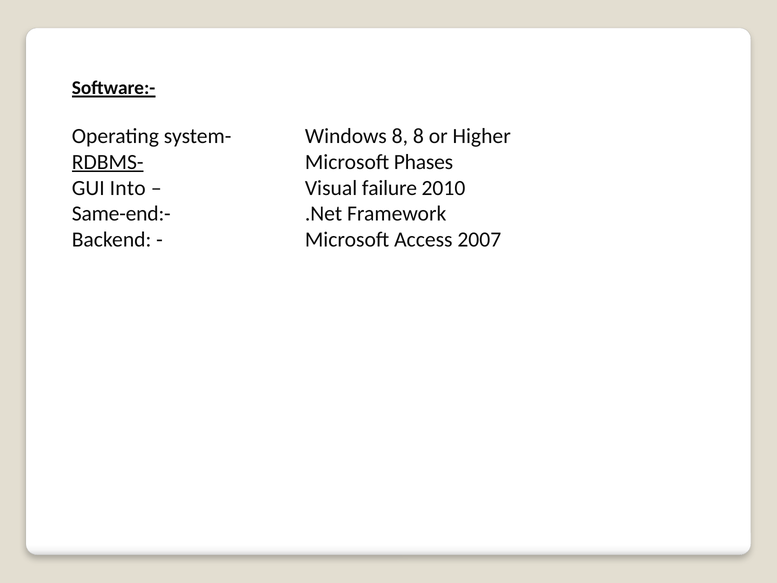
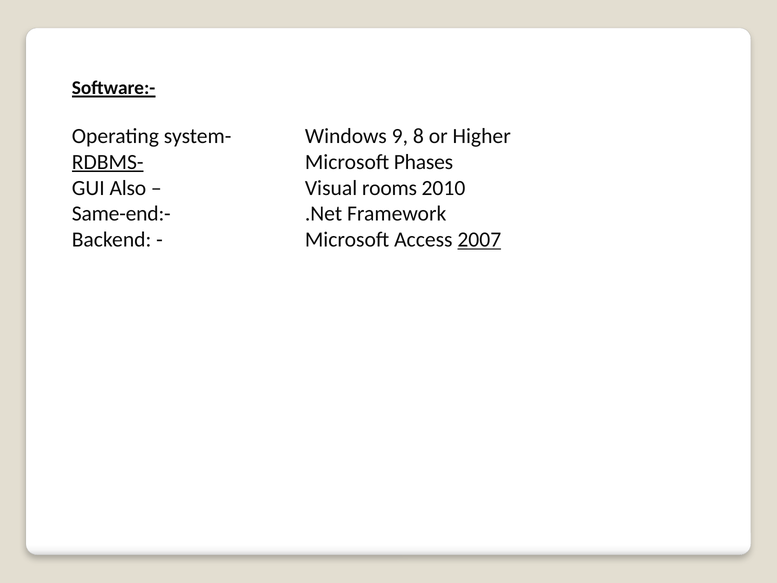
Windows 8: 8 -> 9 (400, 136)
Into: Into -> Also (128, 188)
failure: failure -> rooms (389, 188)
2007 underline: none -> present (479, 240)
